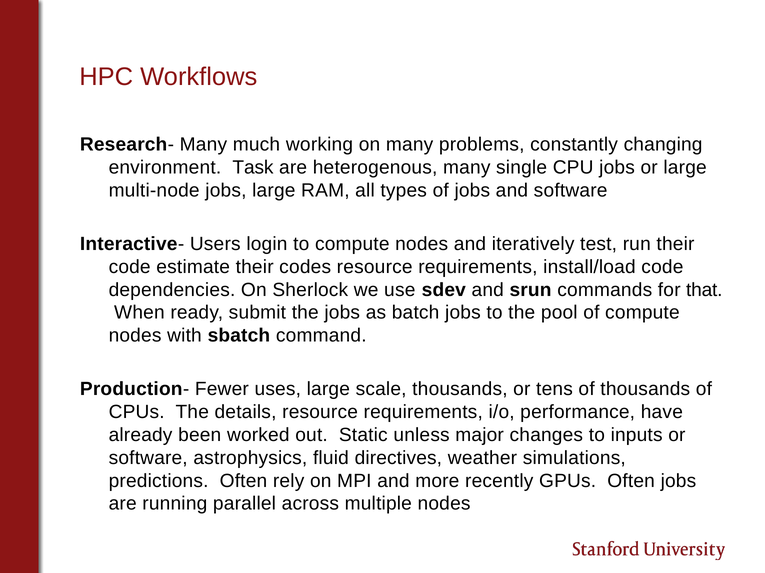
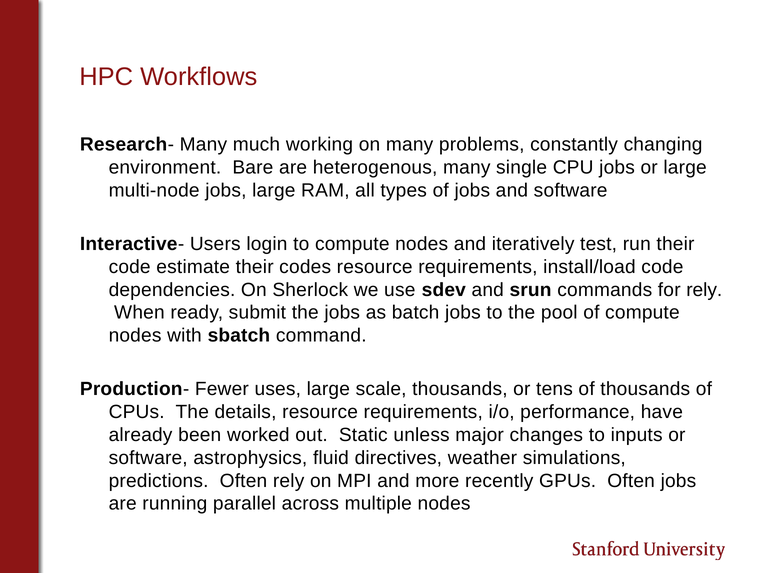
Task: Task -> Bare (253, 168)
for that: that -> rely (704, 290)
